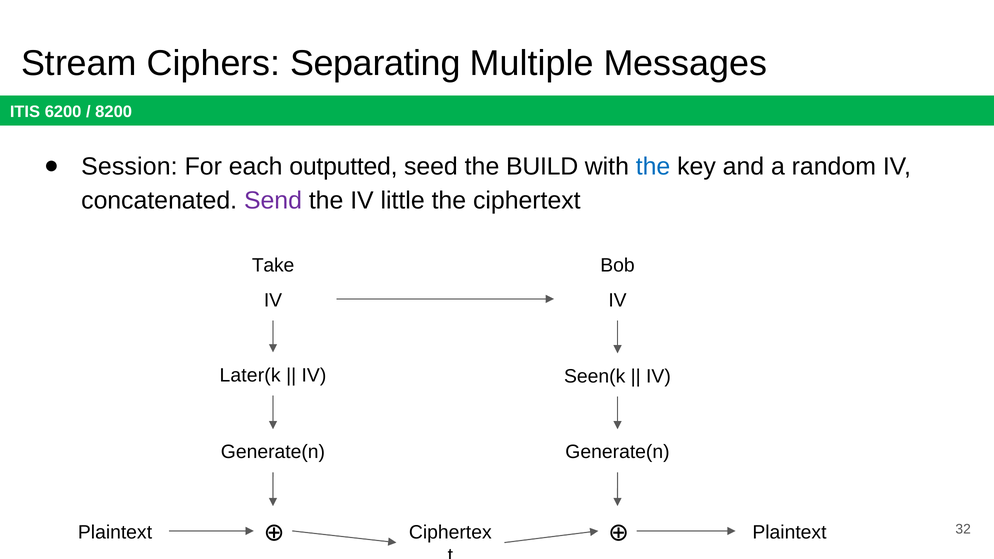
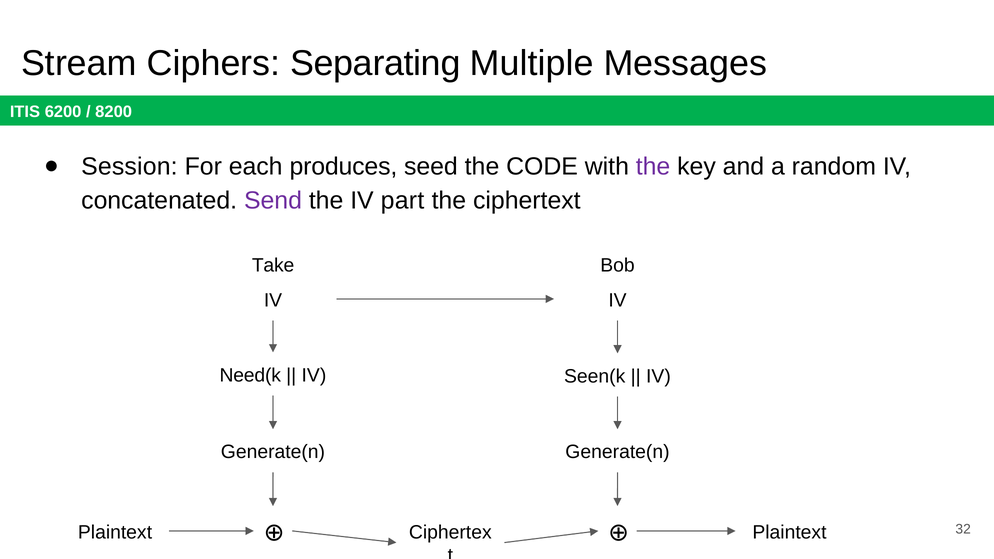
outputted: outputted -> produces (343, 167)
BUILD: BUILD -> CODE (542, 167)
the colour: blue -> purple (653, 167)
little: little -> part (403, 201)
Later(k: Later(k -> Need(k (250, 375)
